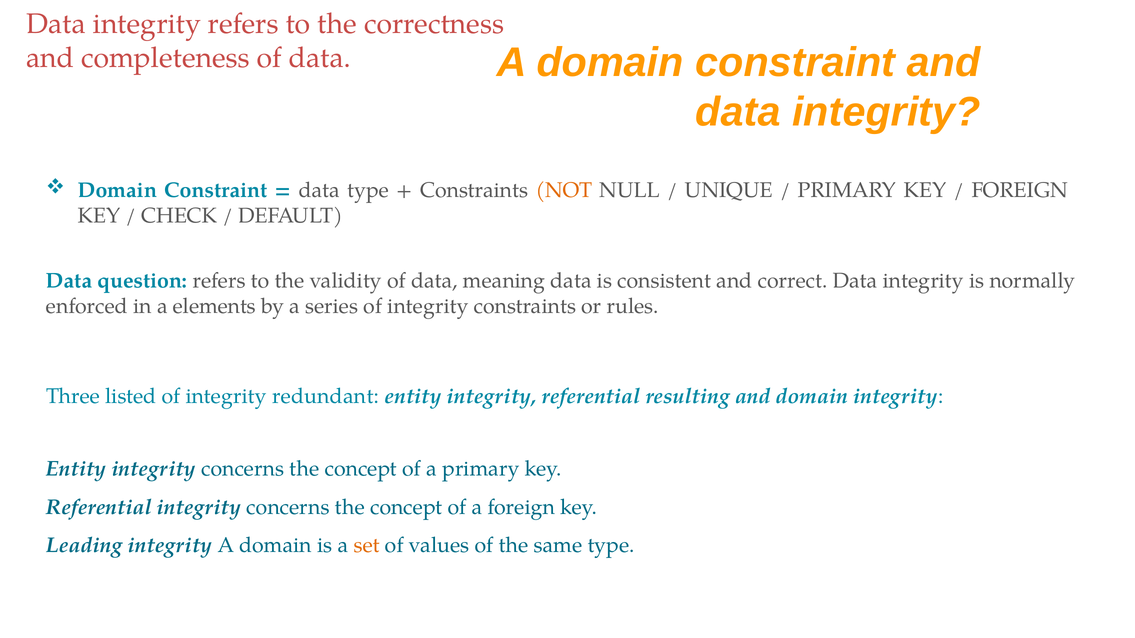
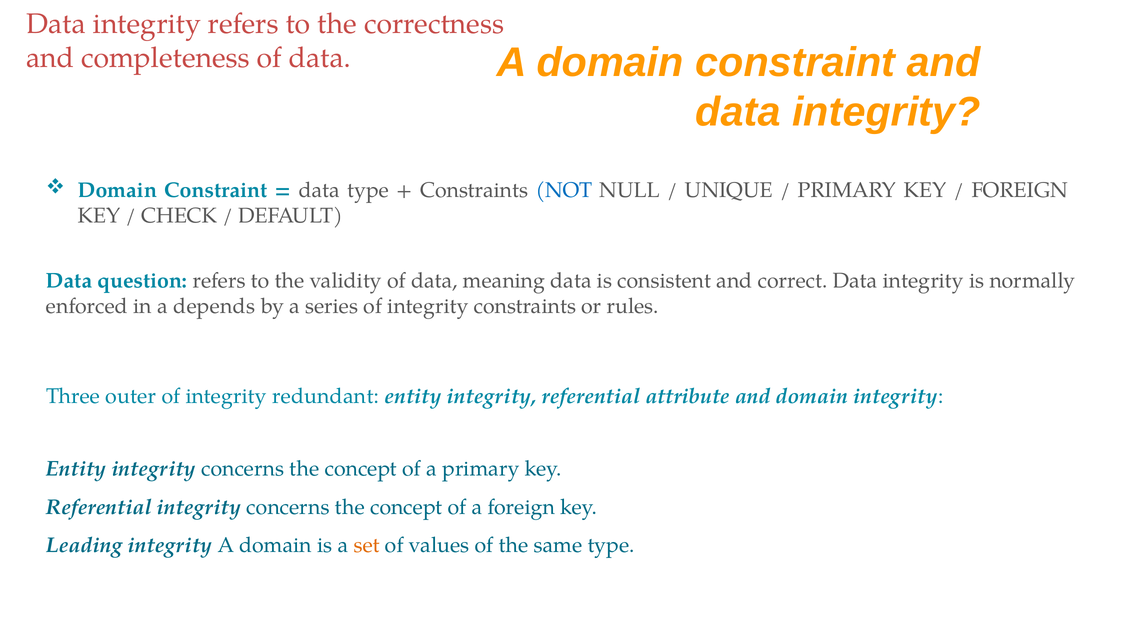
NOT colour: orange -> blue (564, 190)
elements: elements -> depends (214, 306)
listed: listed -> outer (131, 396)
resulting: resulting -> attribute (688, 396)
